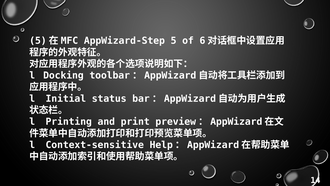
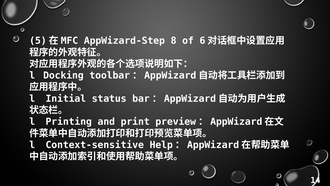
5: 5 -> 8 (174, 41)
